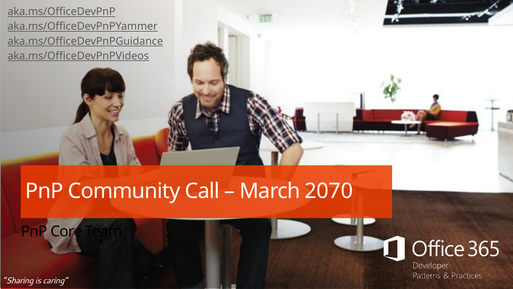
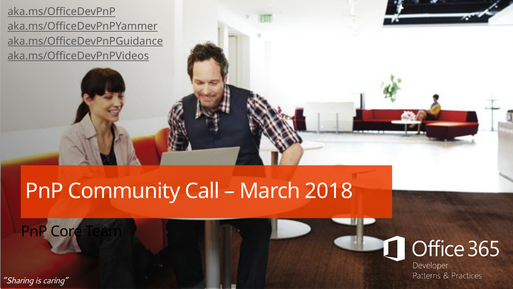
2070: 2070 -> 2018 (329, 191)
